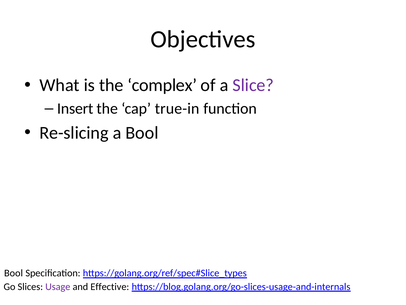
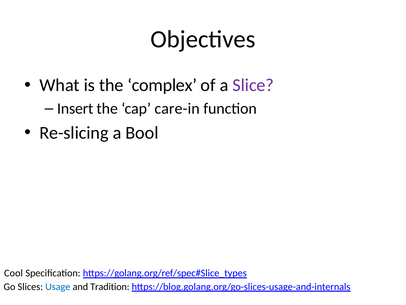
true-in: true-in -> care-in (177, 108)
Bool: Bool -> Cool (14, 273)
Usage colour: purple -> blue (58, 286)
Effective: Effective -> Tradition (110, 286)
